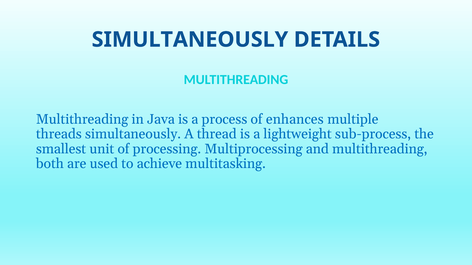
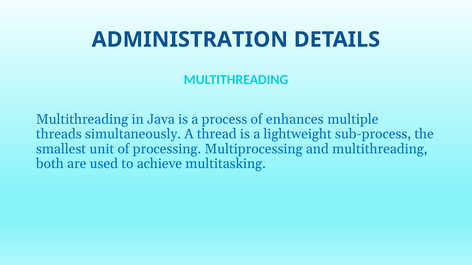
SIMULTANEOUSLY: SIMULTANEOUSLY -> ADMINISTRATION (190, 40)
